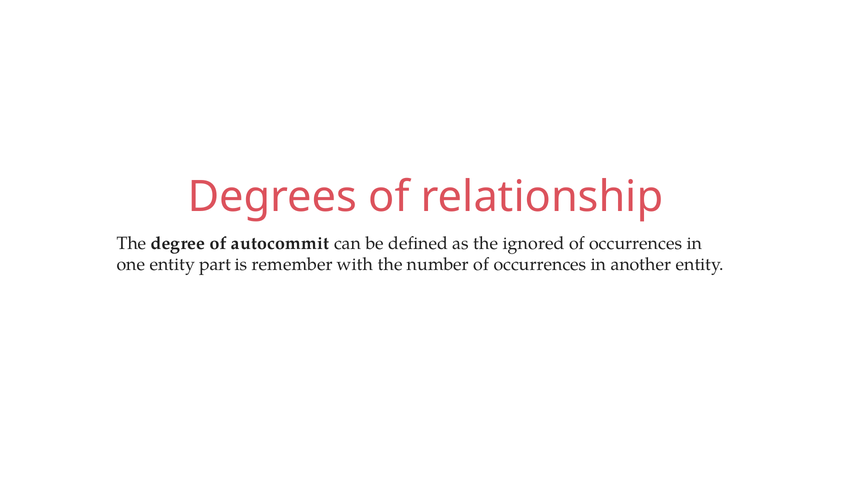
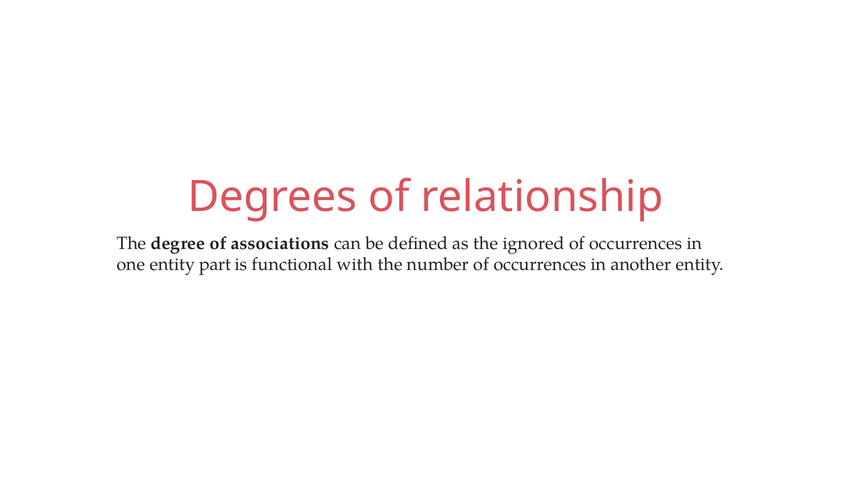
autocommit: autocommit -> associations (280, 244)
remember: remember -> functional (292, 265)
